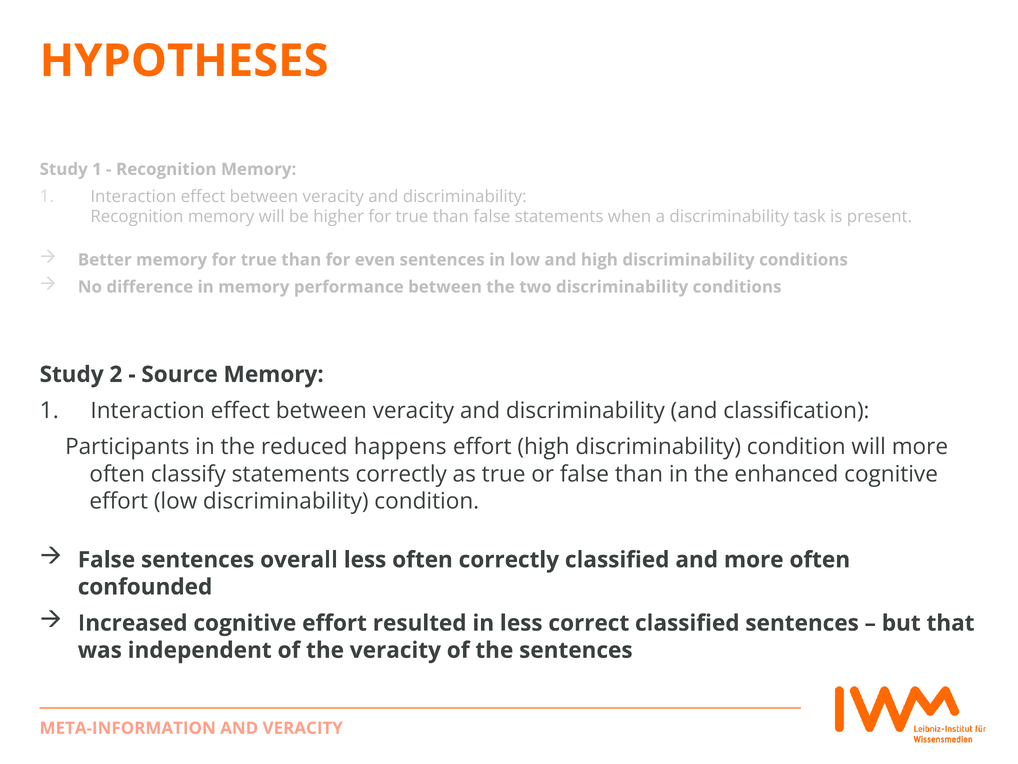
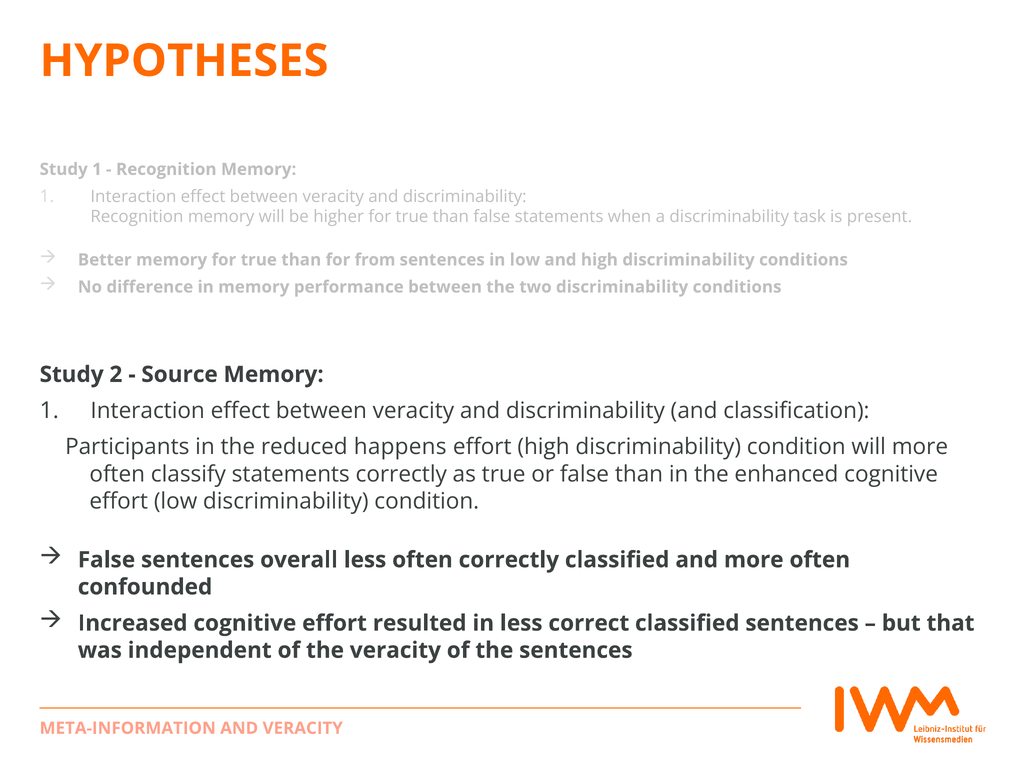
even: even -> from (375, 260)
